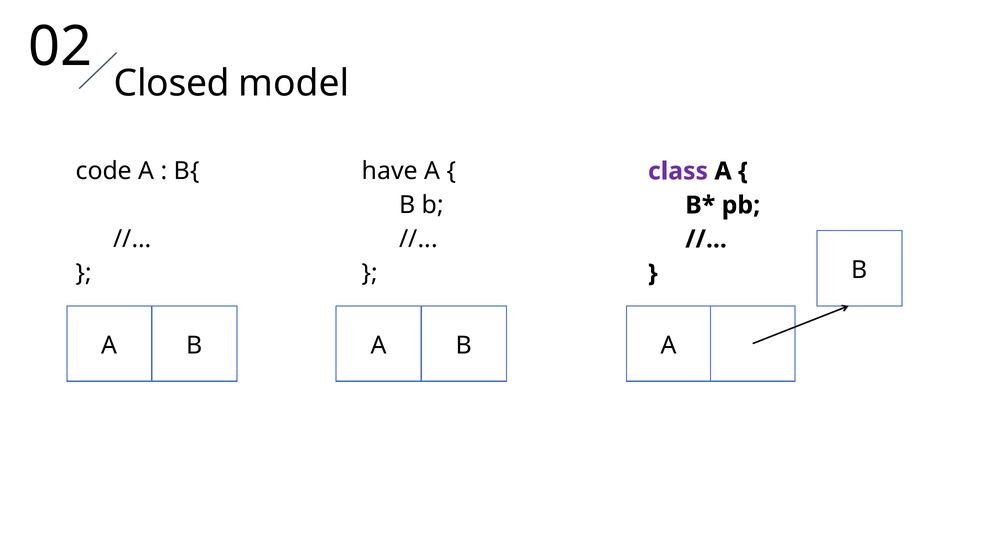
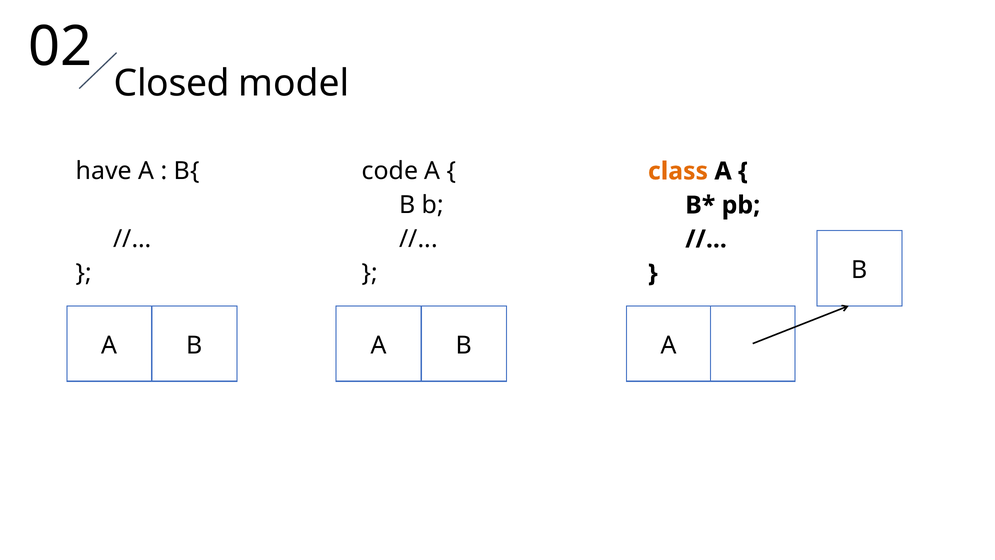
code: code -> have (104, 171)
have: have -> code (390, 171)
class colour: purple -> orange (678, 171)
